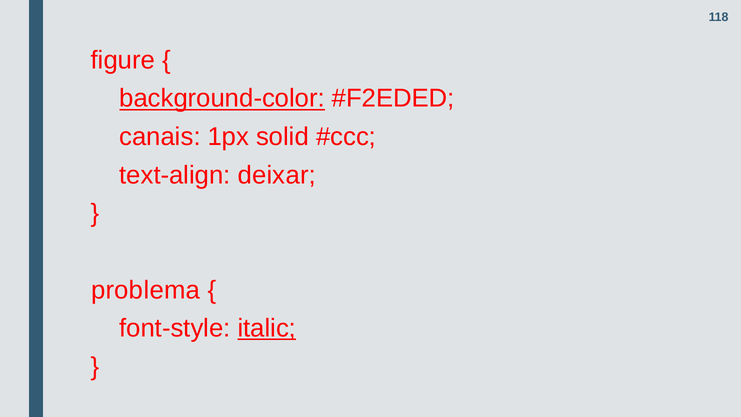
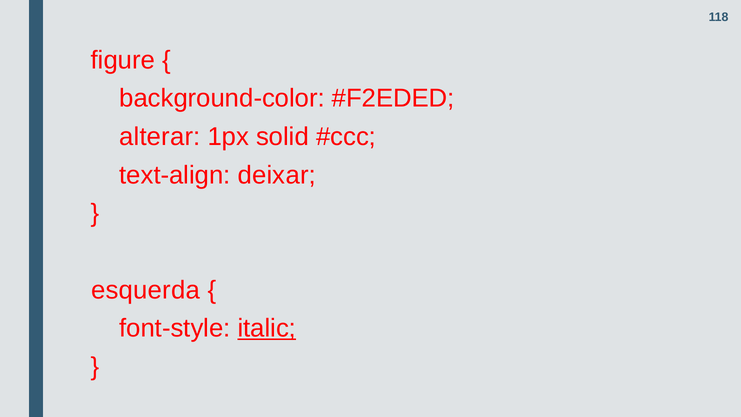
background-color underline: present -> none (222, 98)
canais: canais -> alterar (160, 137)
problema: problema -> esquerda (146, 290)
